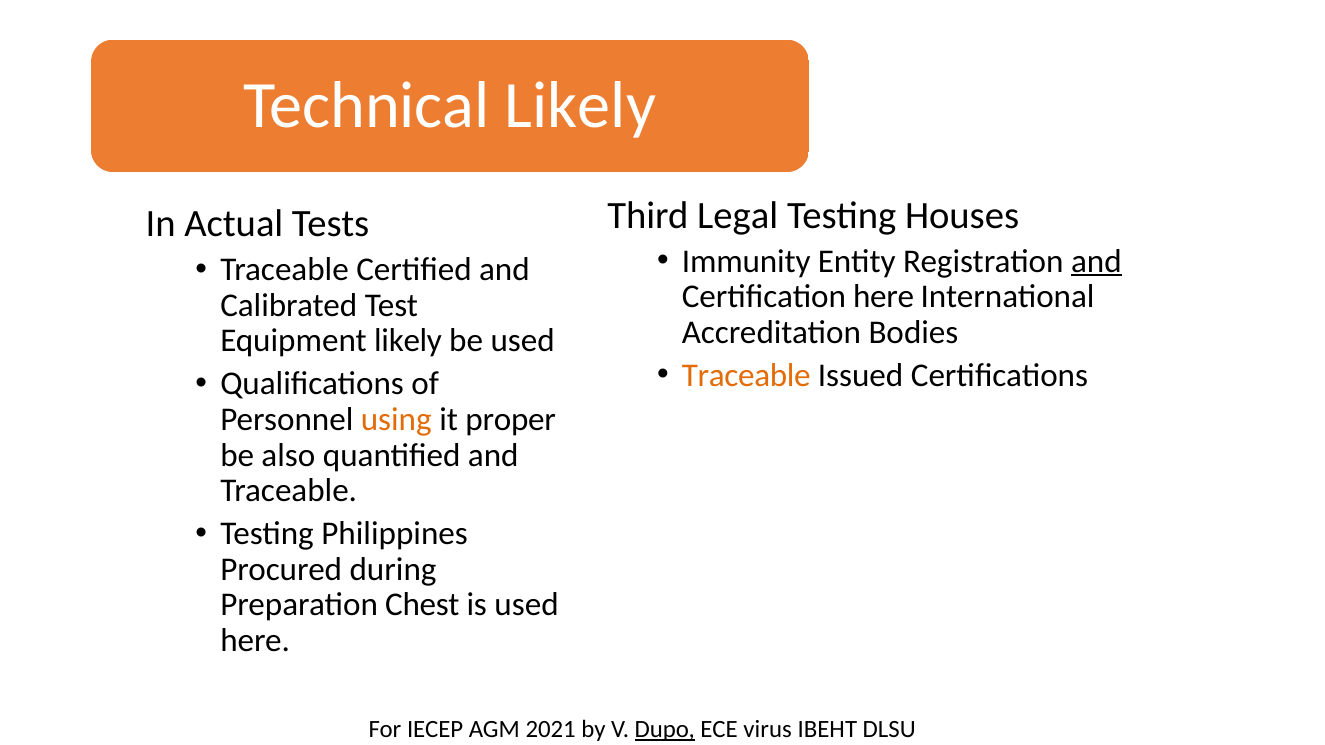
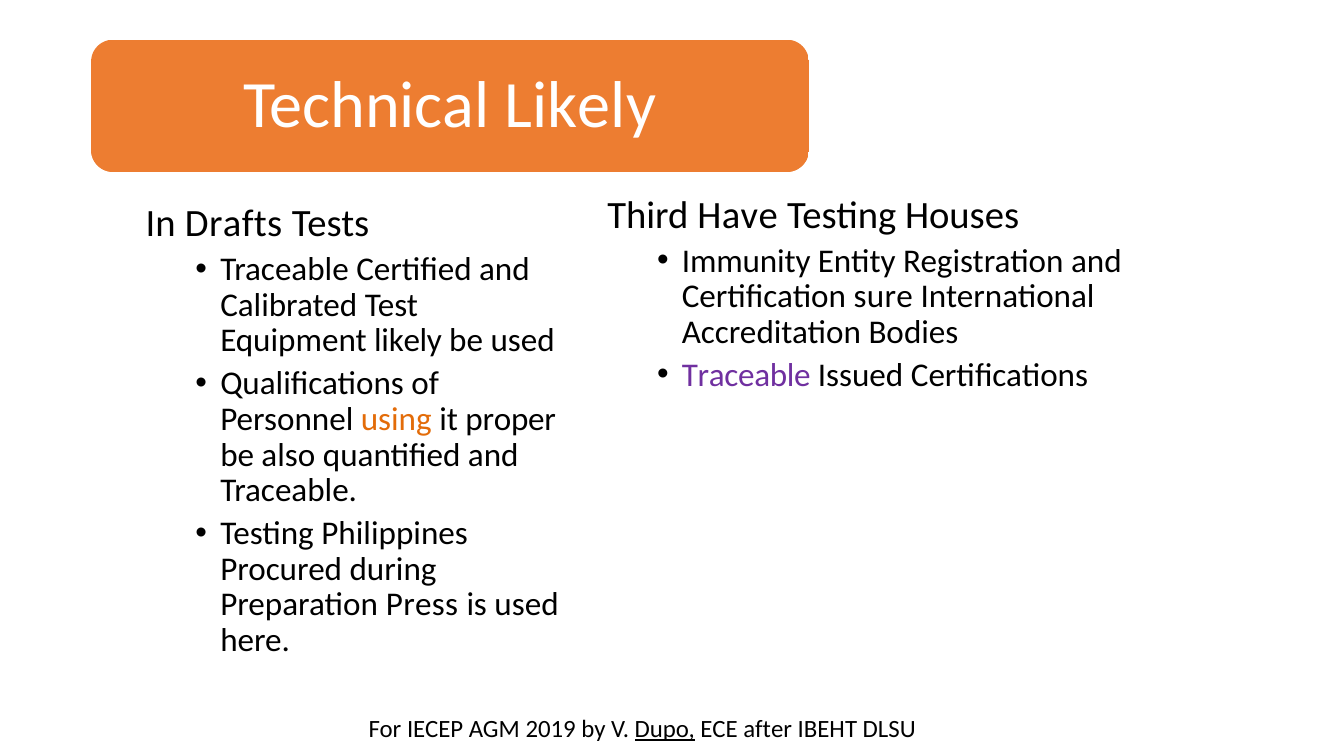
Legal: Legal -> Have (738, 216)
Actual: Actual -> Drafts (234, 224)
and underline: present -> none (1096, 261)
Certification here: here -> sure (883, 297)
Traceable colour: orange -> purple (746, 375)
Chest: Chest -> Press (422, 605)
2021: 2021 -> 2019 (551, 730)
virus: virus -> after (768, 730)
